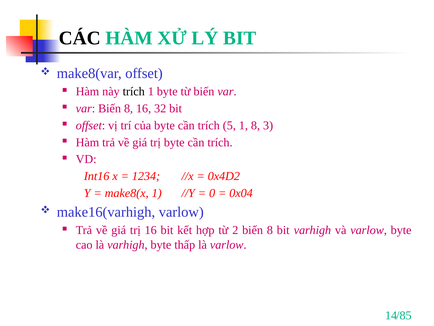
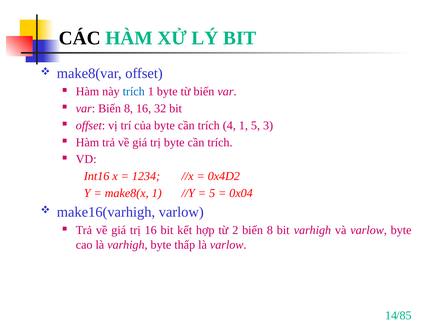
trích colour: black -> blue (134, 91)
5: 5 -> 4 (229, 125)
1 8: 8 -> 5 (255, 125)
0: 0 -> 5 (212, 193)
